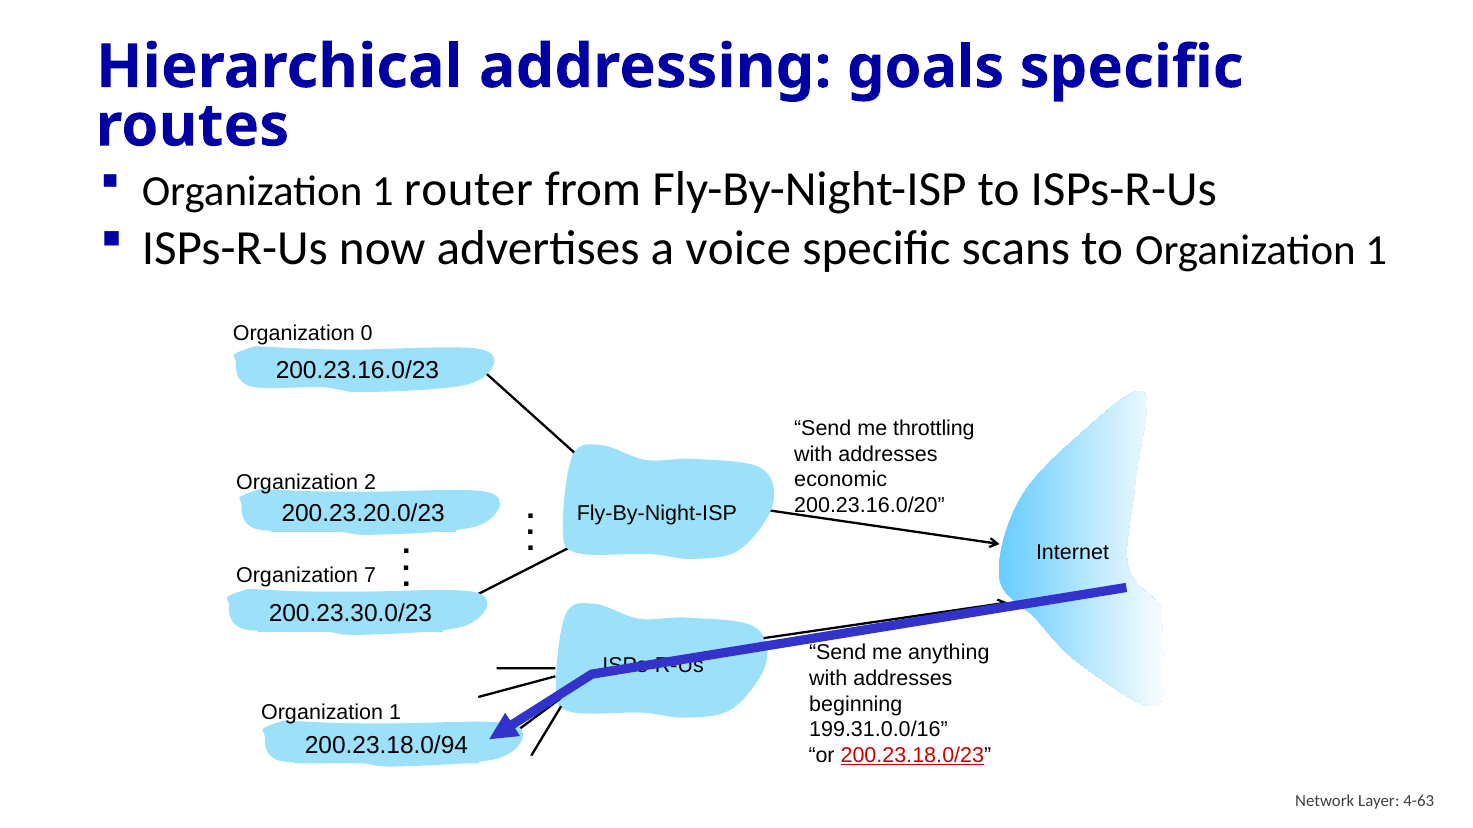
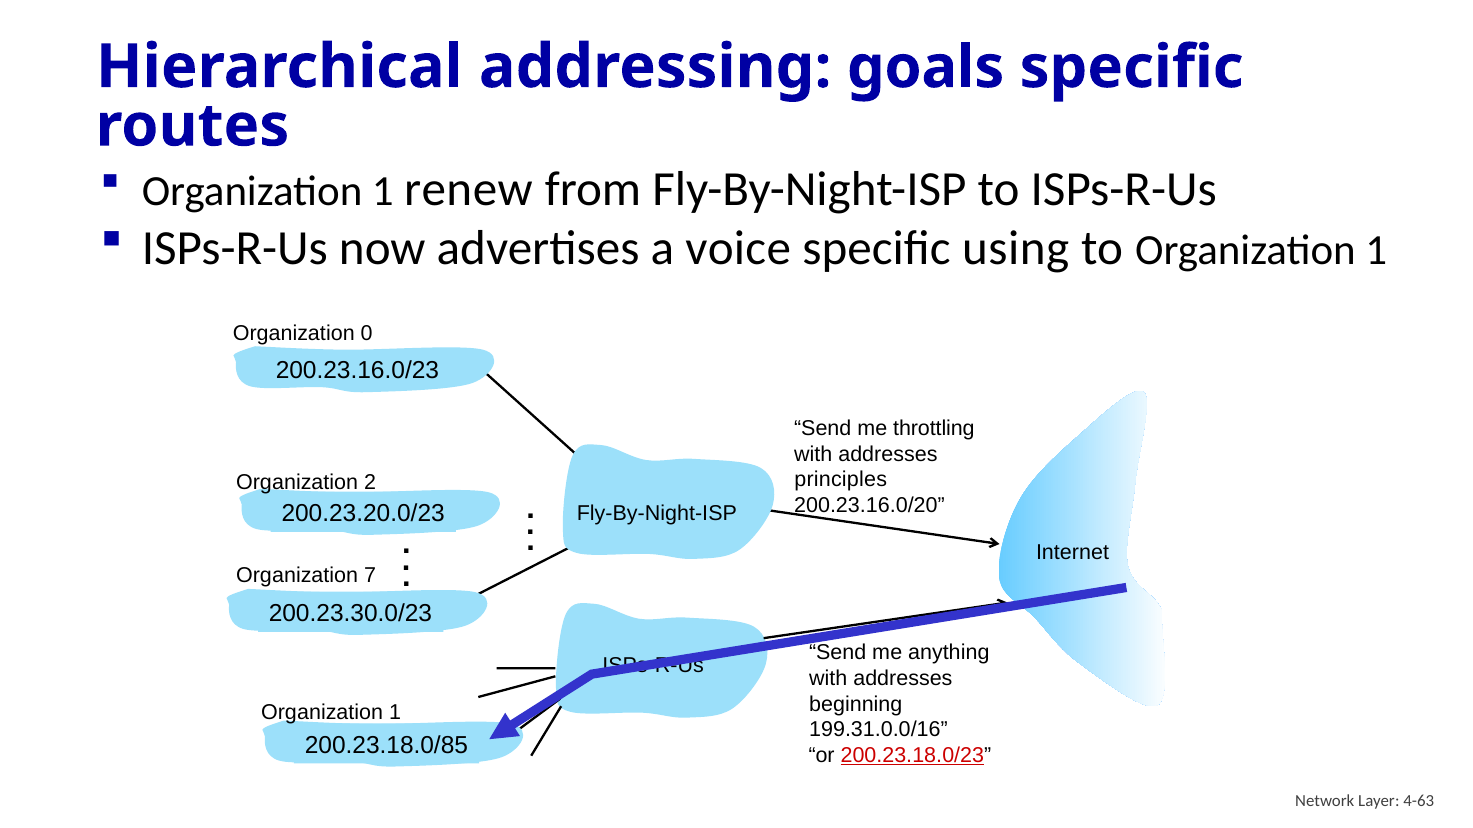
router: router -> renew (468, 190)
scans: scans -> using (1016, 249)
economic: economic -> principles (841, 480)
200.23.18.0/94: 200.23.18.0/94 -> 200.23.18.0/85 (386, 746)
